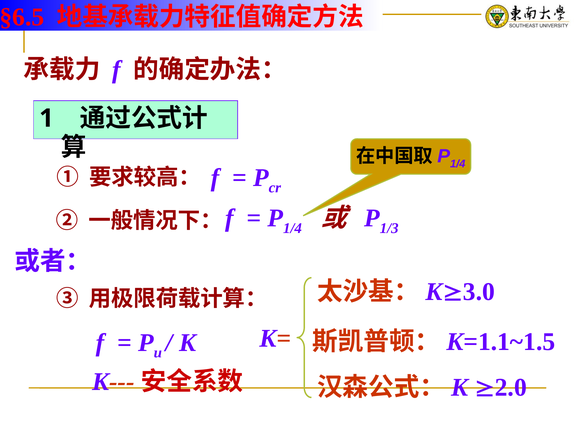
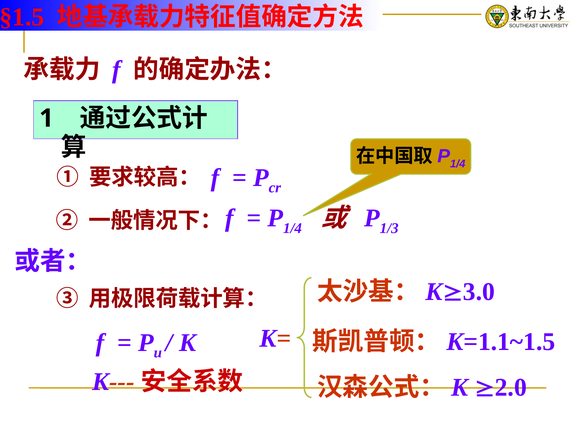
§6.5: §6.5 -> §1.5 (22, 17)
